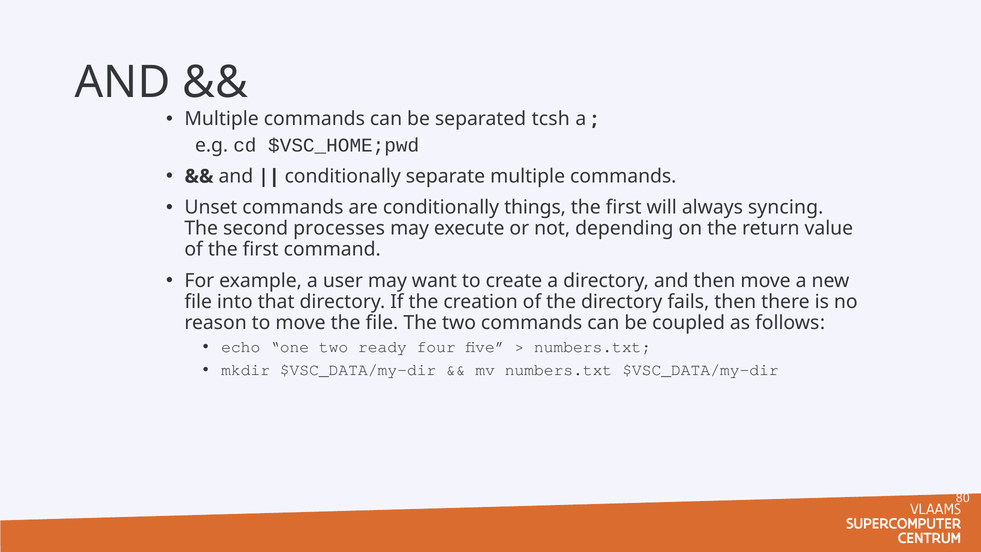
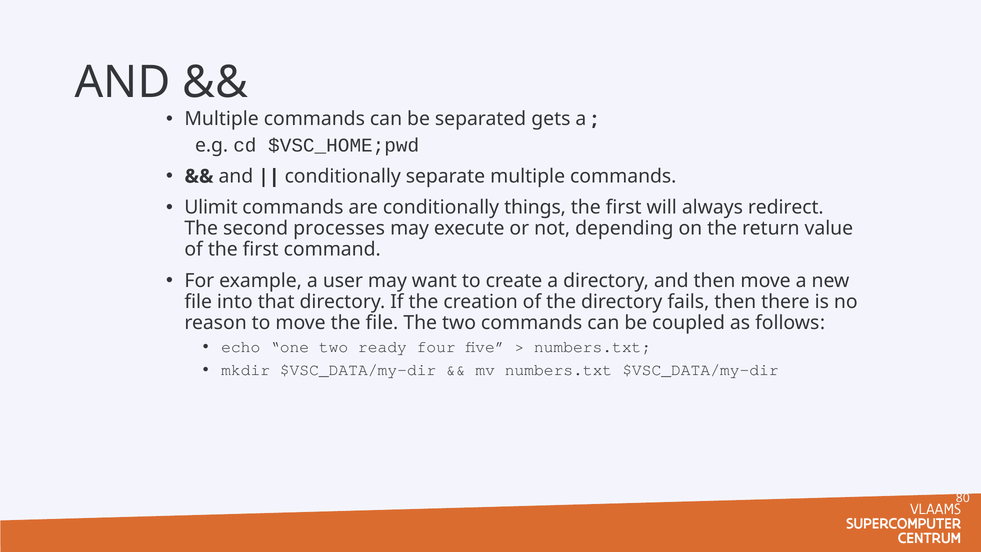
tcsh: tcsh -> gets (551, 119)
Unset: Unset -> Ulimit (211, 207)
syncing: syncing -> redirect (786, 207)
